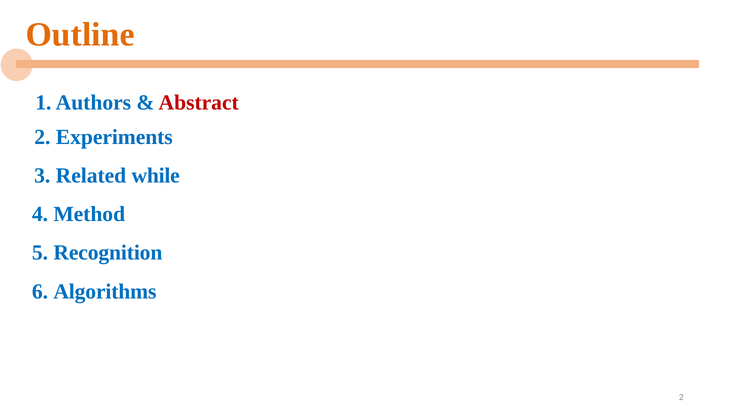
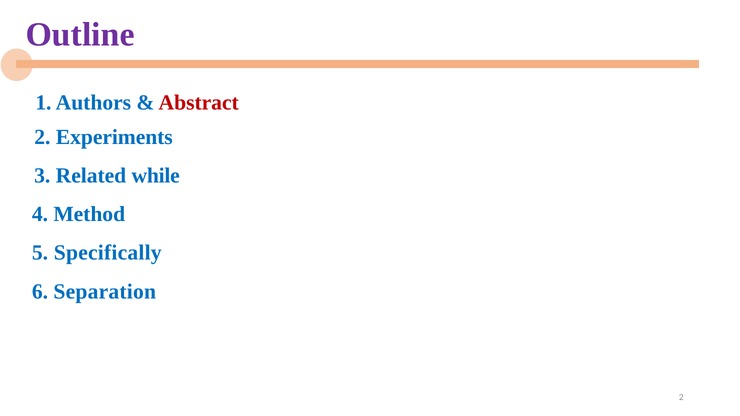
Outline colour: orange -> purple (80, 35)
Recognition: Recognition -> Specifically (108, 253)
Algorithms: Algorithms -> Separation (105, 292)
